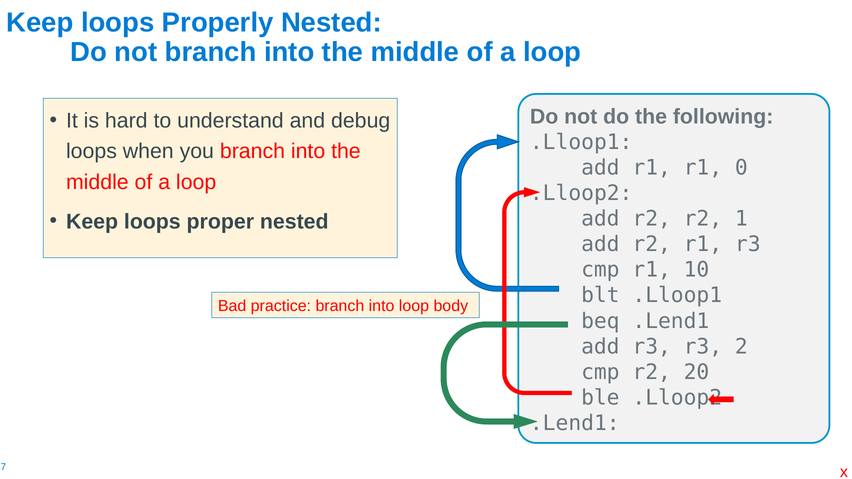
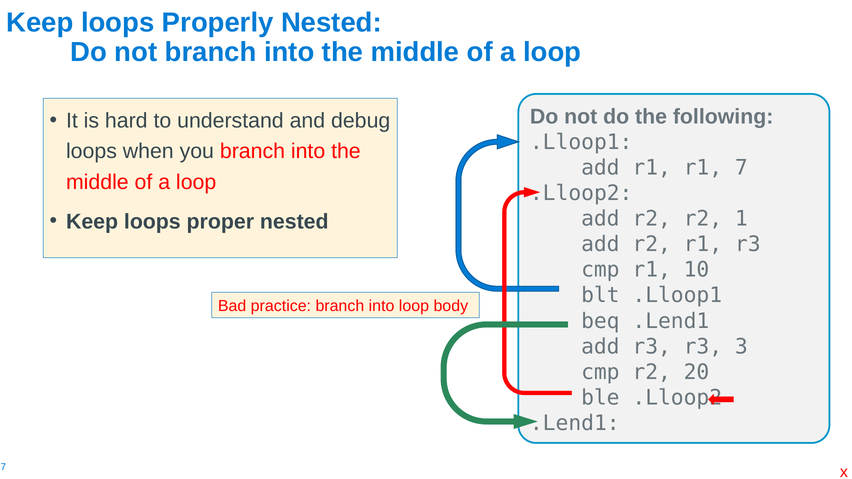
0: 0 -> 7 (741, 168)
2: 2 -> 3 (741, 347)
